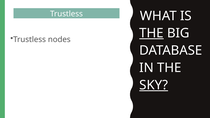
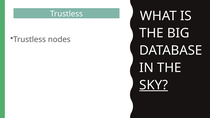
THE underline: present -> none (151, 33)
